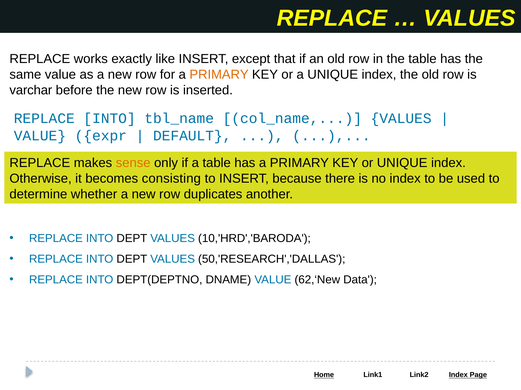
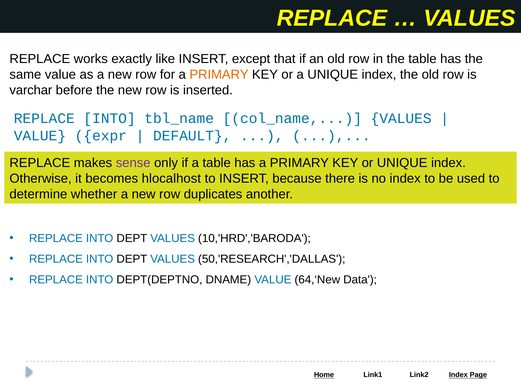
sense colour: orange -> purple (133, 163)
consisting: consisting -> hlocalhost (171, 179)
62,‘New: 62,‘New -> 64,‘New (317, 280)
